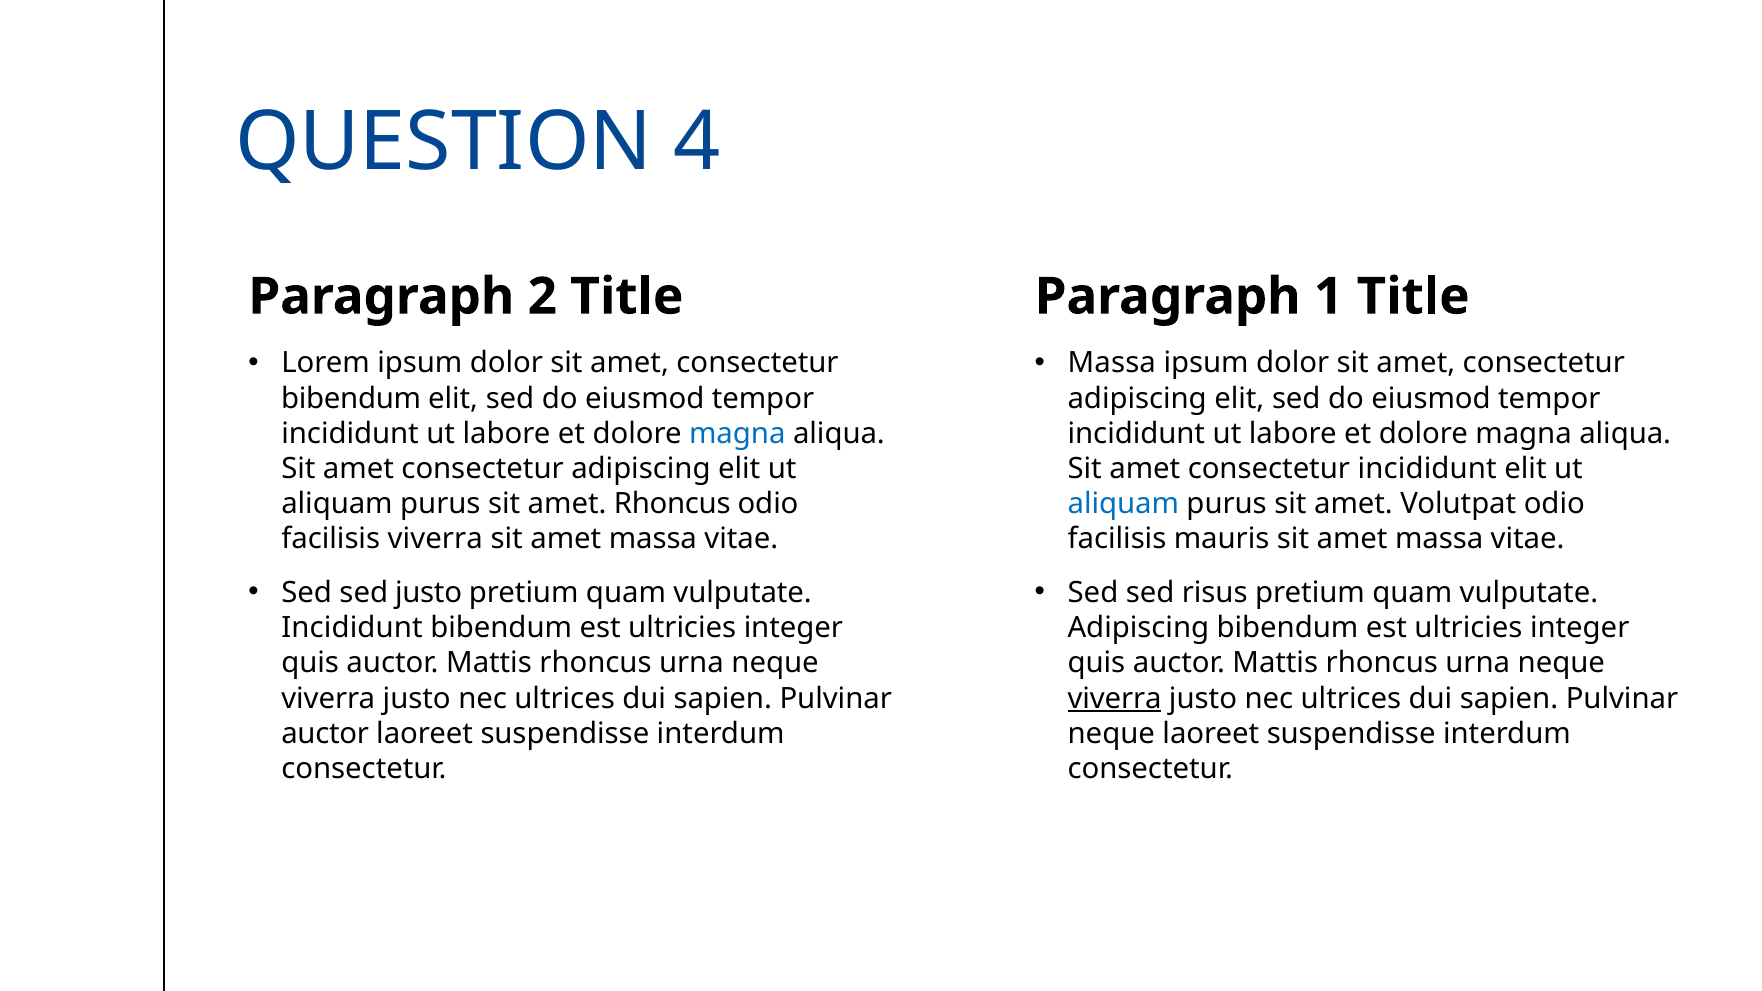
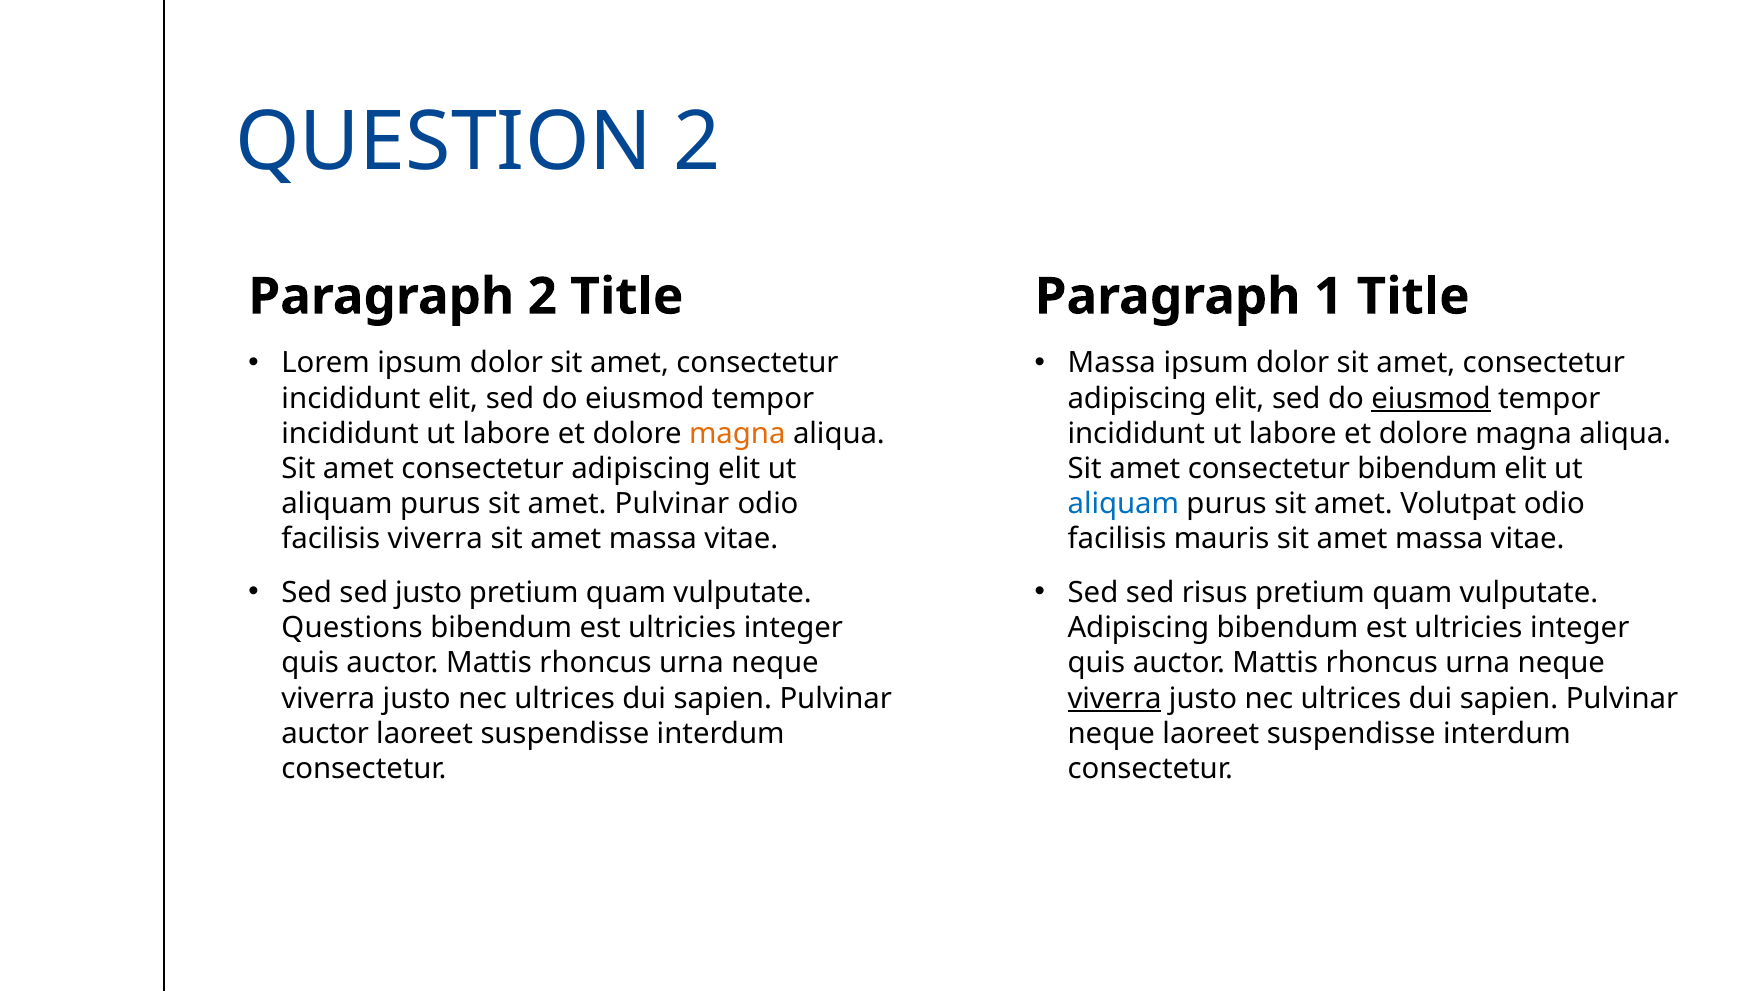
QUESTION 4: 4 -> 2 (697, 142)
bibendum: bibendum -> incididunt (351, 398)
eiusmod underline: none -> present (1431, 398)
magna colour: blue -> orange (737, 434)
consectetur incididunt: incididunt -> bibendum (1427, 469)
amet Rhoncus: Rhoncus -> Pulvinar (672, 504)
Incididunt: Incididunt -> Questions (352, 628)
